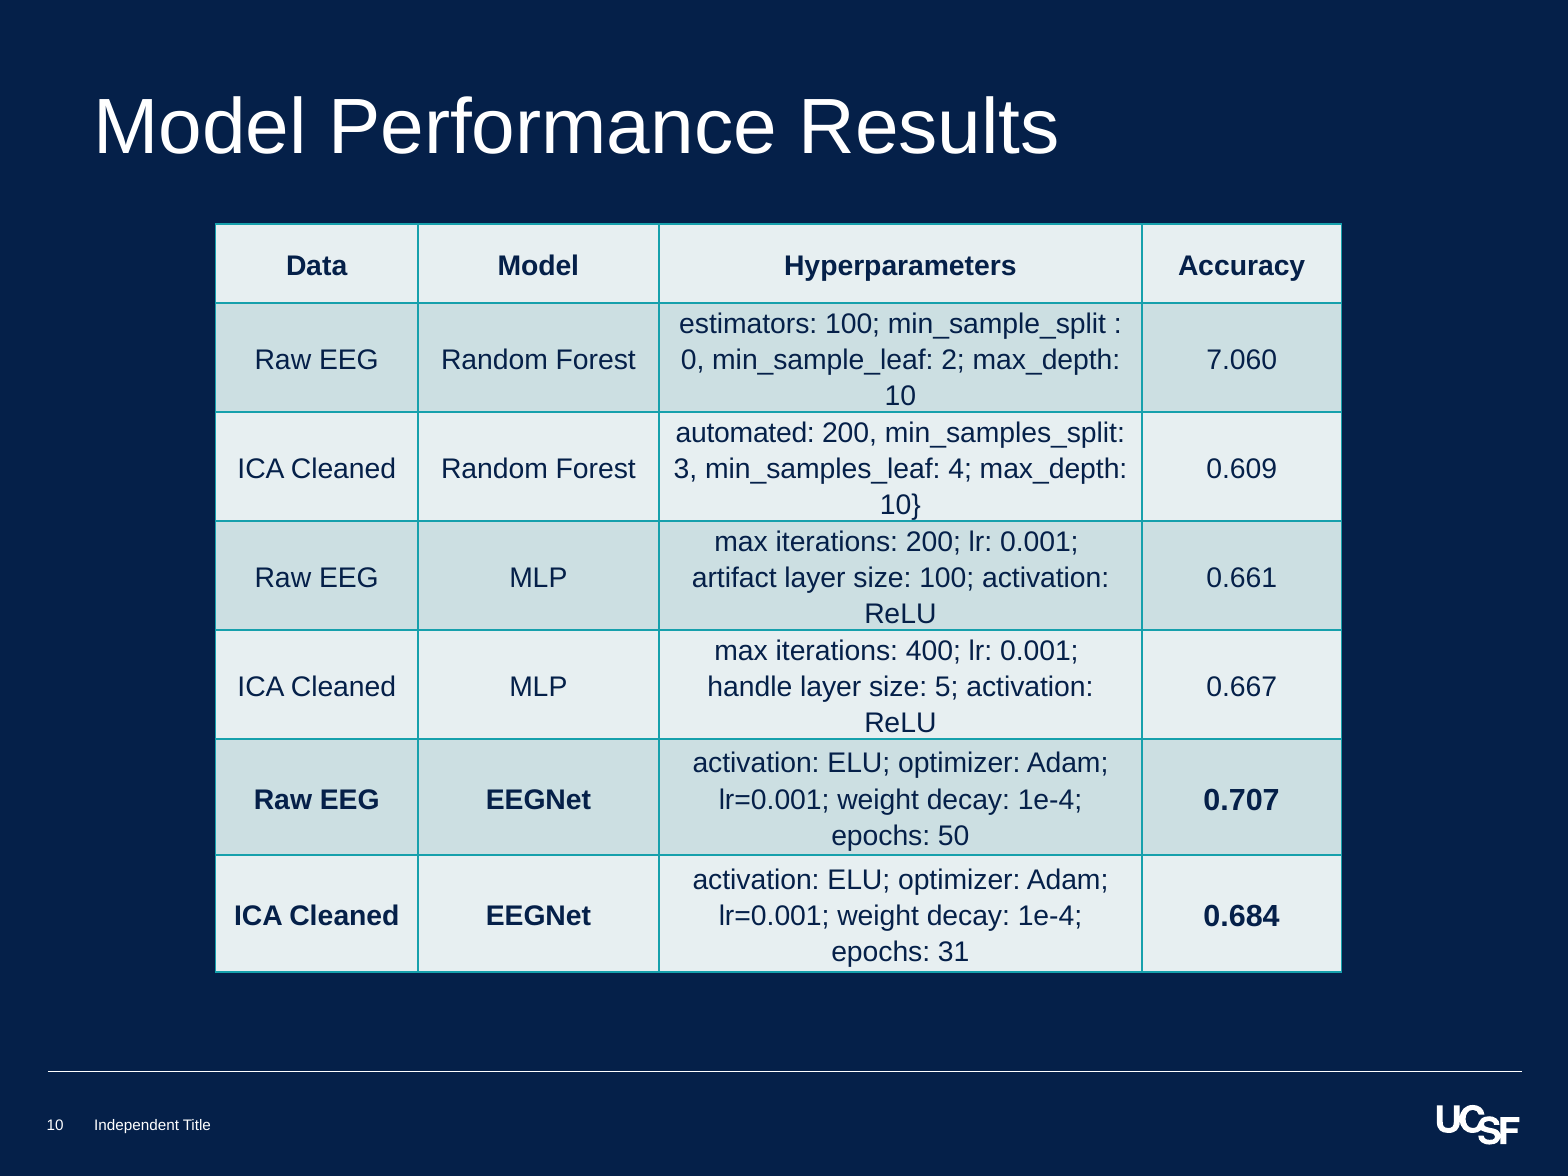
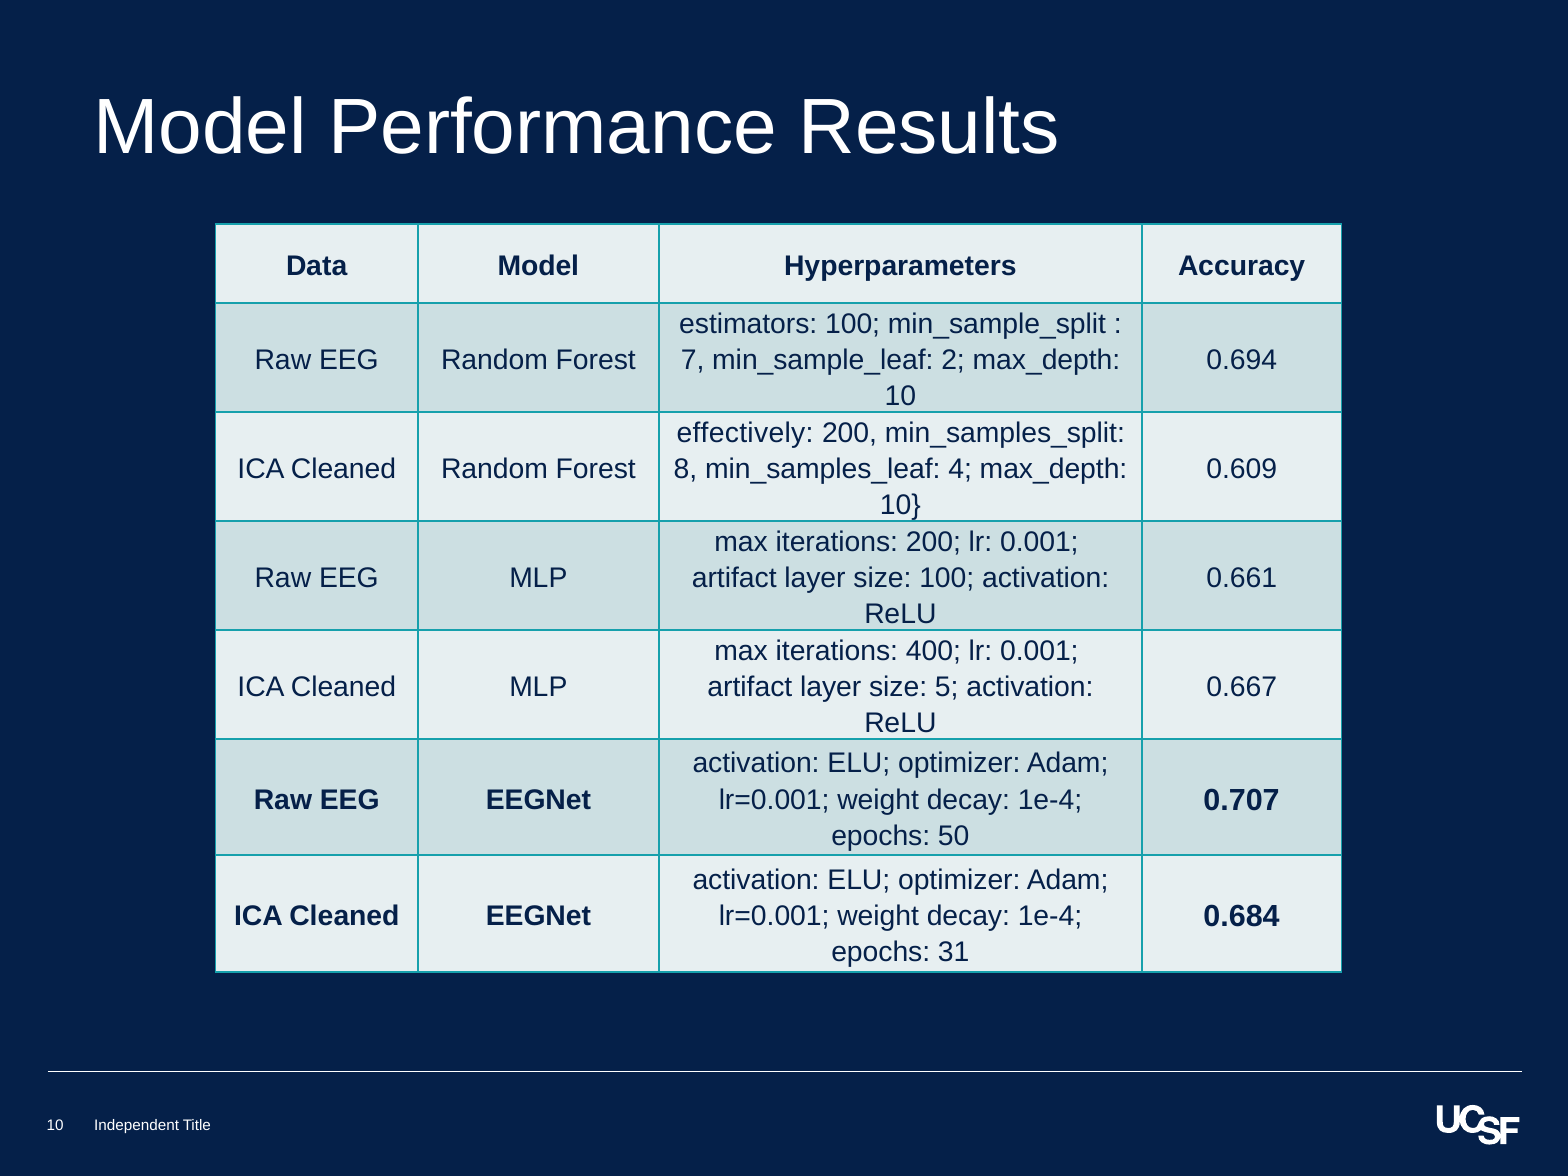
0: 0 -> 7 (693, 360)
7.060: 7.060 -> 0.694 (1242, 360)
automated: automated -> effectively (745, 433)
3: 3 -> 8 (685, 469)
handle: handle -> artifact (750, 687)
